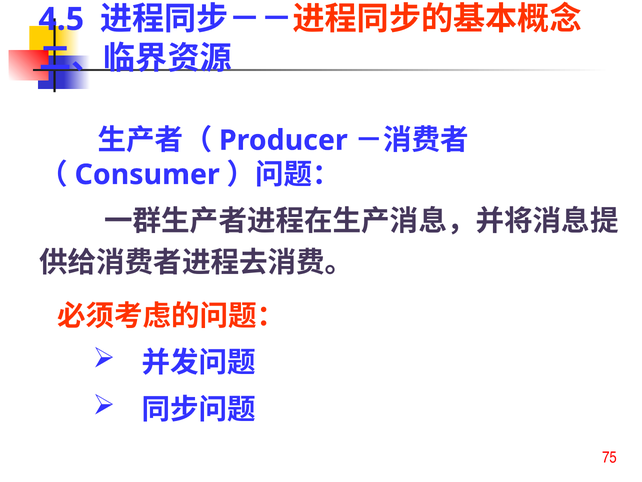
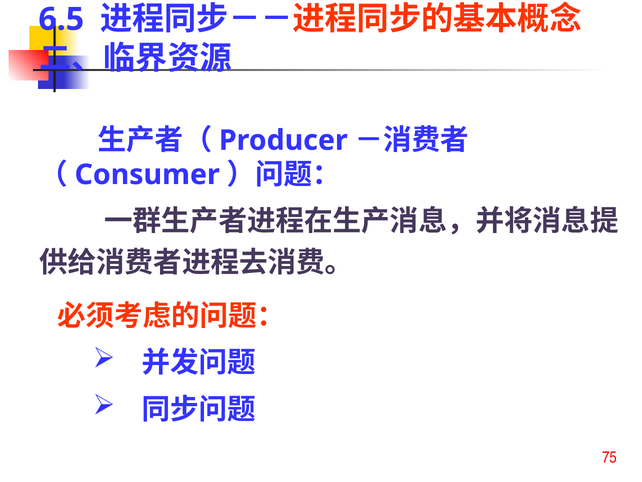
4.5: 4.5 -> 6.5 (61, 19)
